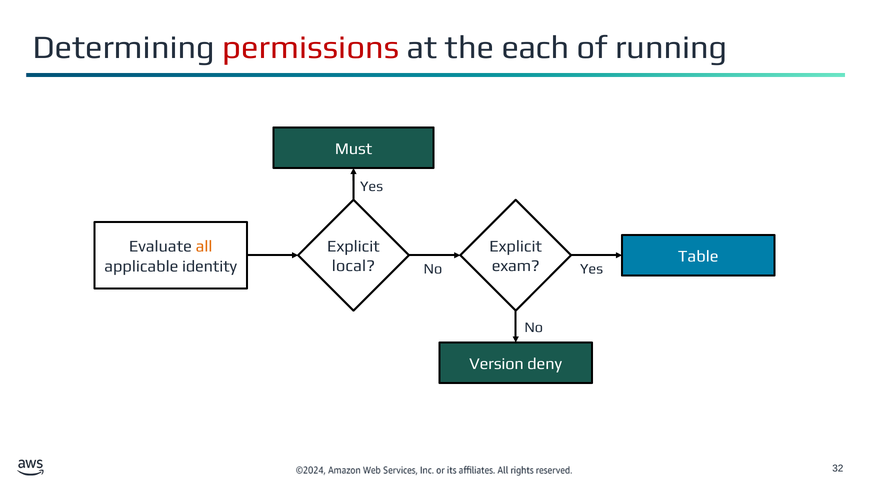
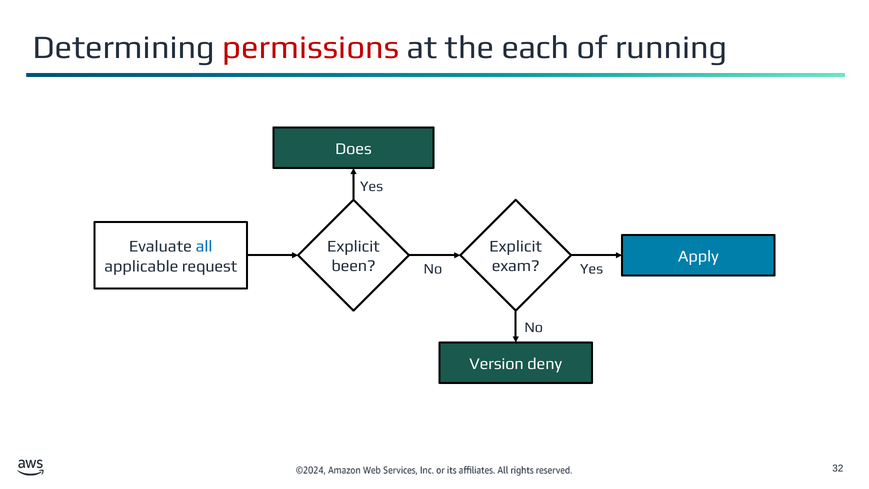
Must: Must -> Does (354, 149)
all colour: orange -> blue (204, 246)
Table: Table -> Apply (698, 256)
local: local -> been (354, 266)
identity: identity -> request (210, 266)
